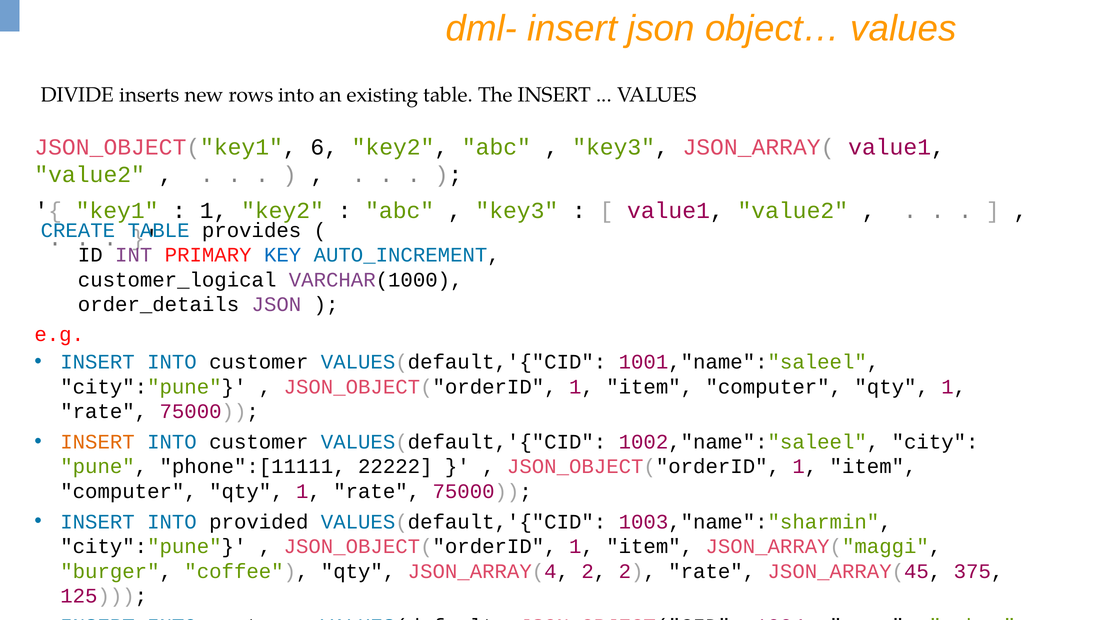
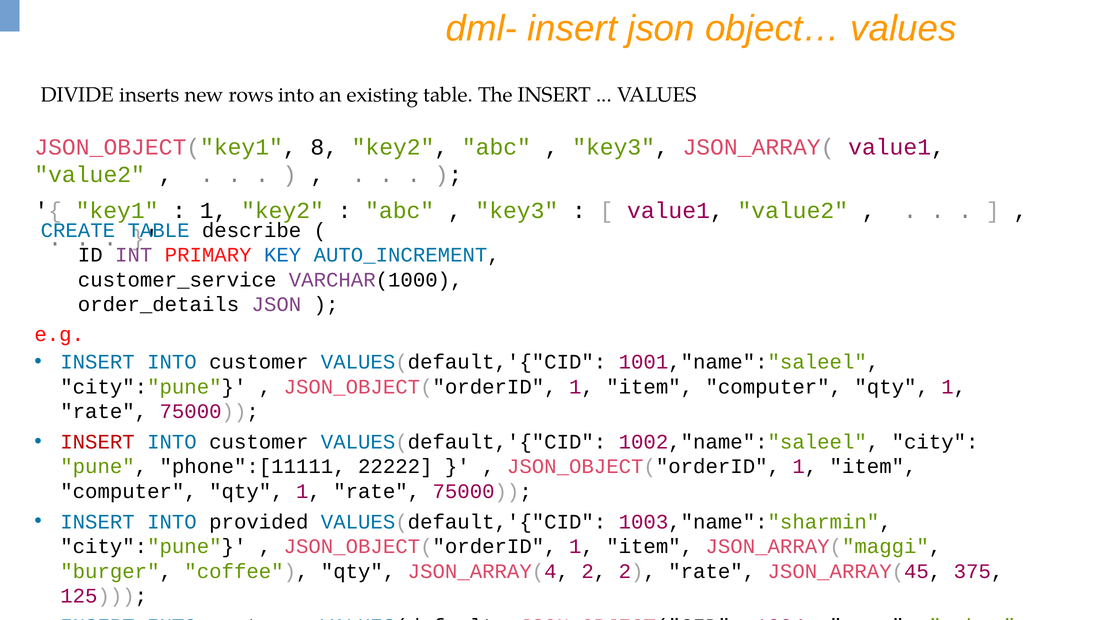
6: 6 -> 8 (324, 147)
provides: provides -> describe (252, 230)
customer_logical: customer_logical -> customer_service (177, 280)
INSERT colour: orange -> red (98, 442)
